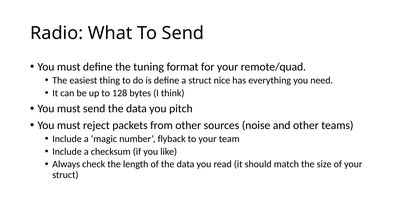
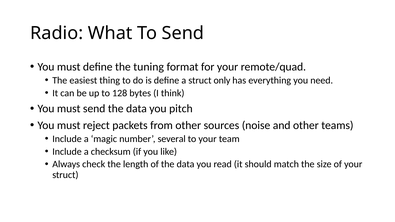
nice: nice -> only (222, 80)
flyback: flyback -> several (172, 139)
